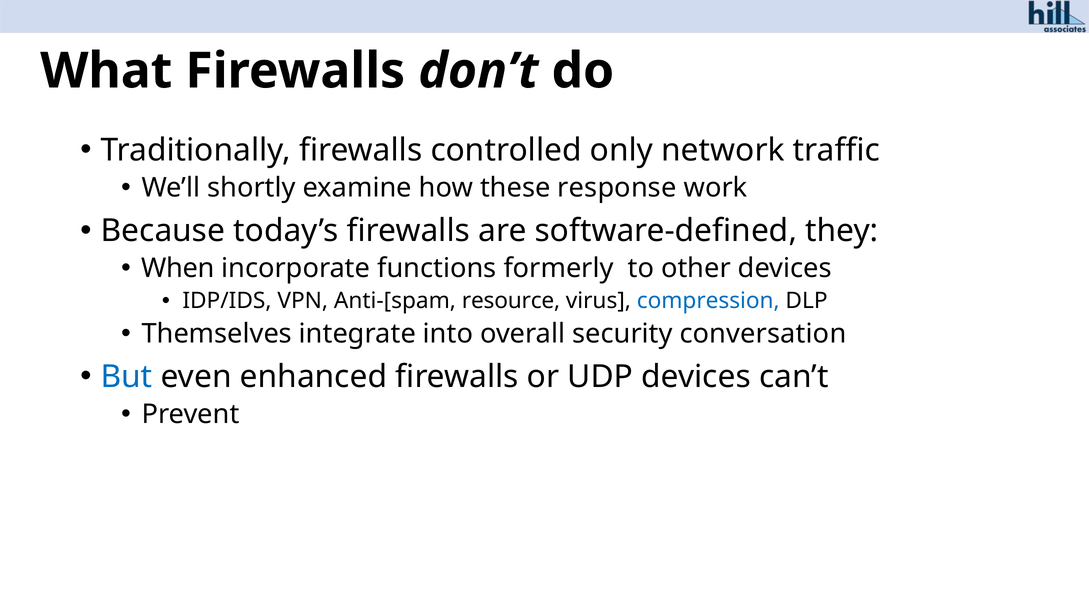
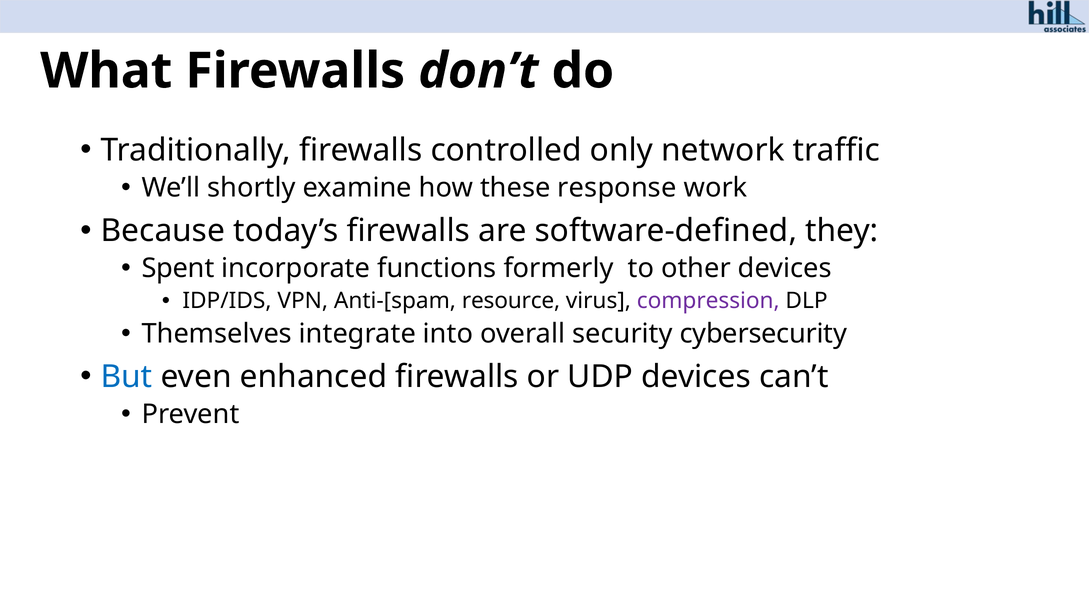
When: When -> Spent (178, 269)
compression colour: blue -> purple (708, 301)
conversation: conversation -> cybersecurity (763, 334)
